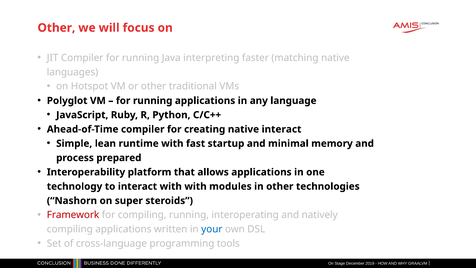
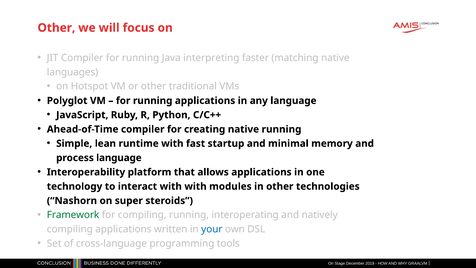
native interact: interact -> running (281, 129)
process prepared: prepared -> language (119, 158)
Framework colour: red -> green (73, 215)
